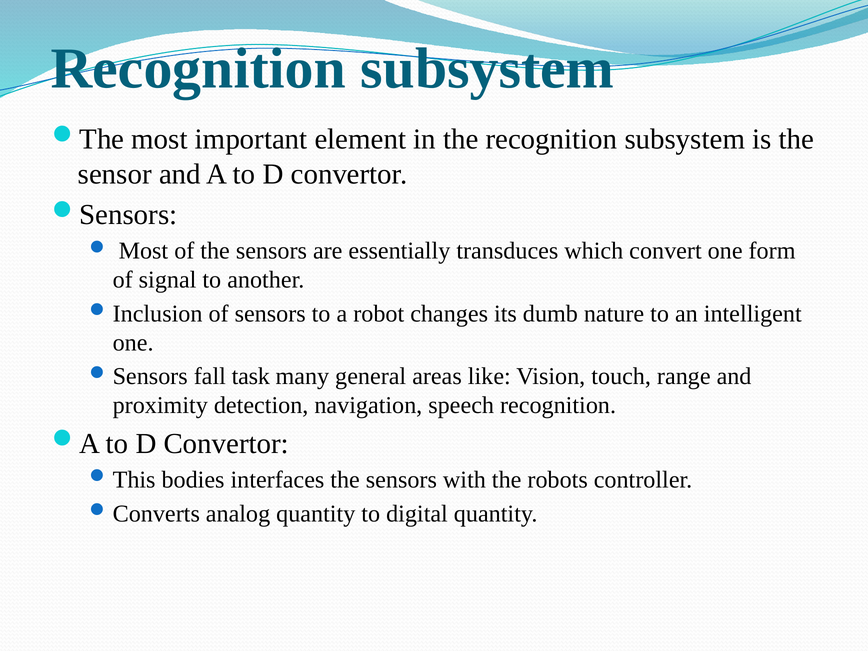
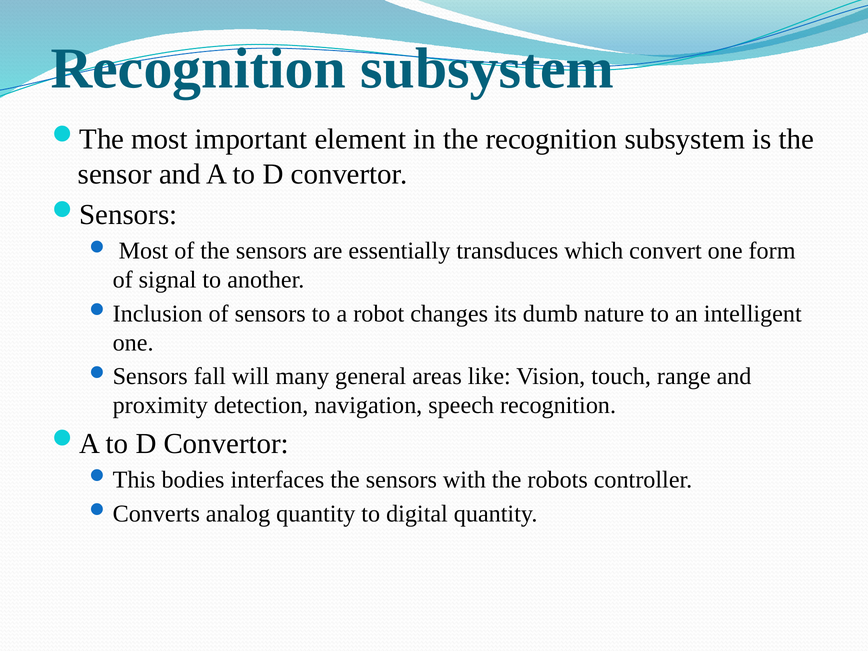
task: task -> will (251, 377)
